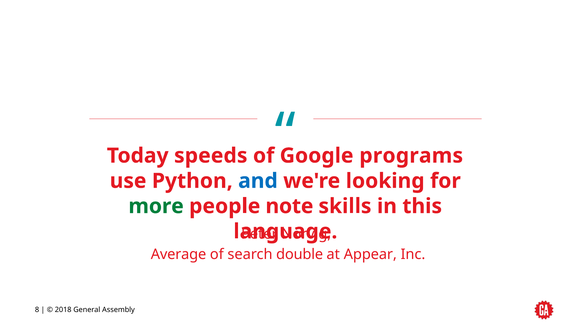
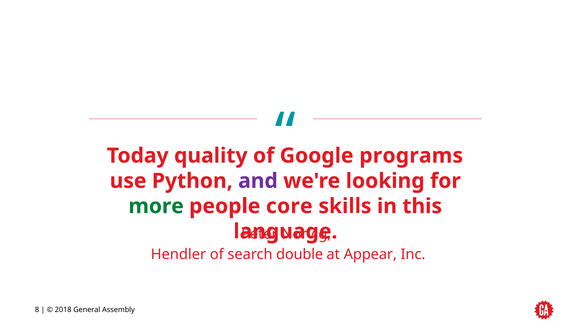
speeds: speeds -> quality (211, 156)
and colour: blue -> purple (258, 181)
note: note -> core (289, 206)
Average: Average -> Hendler (178, 254)
